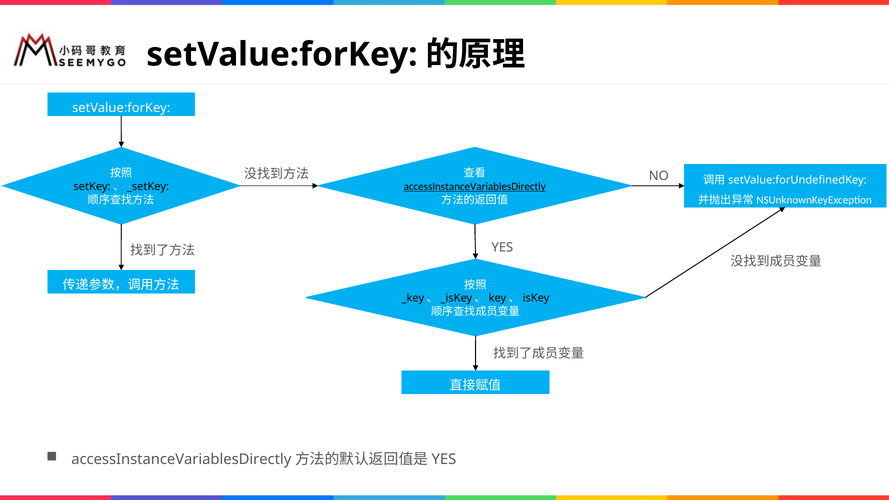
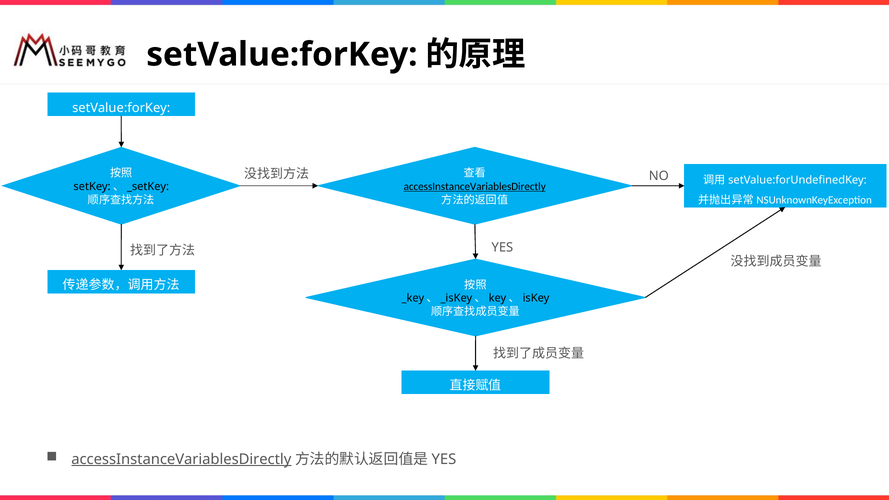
accessInstanceVariablesDirectly underline: none -> present (181, 459)
